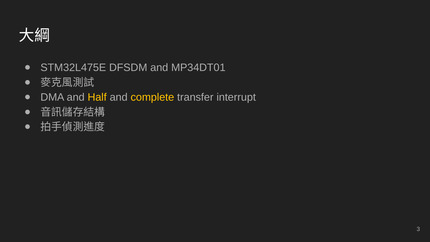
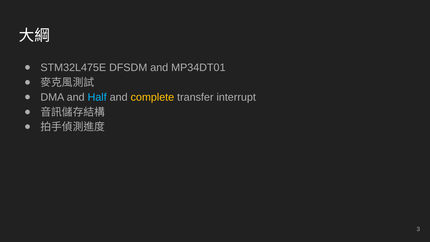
Half colour: yellow -> light blue (97, 97)
